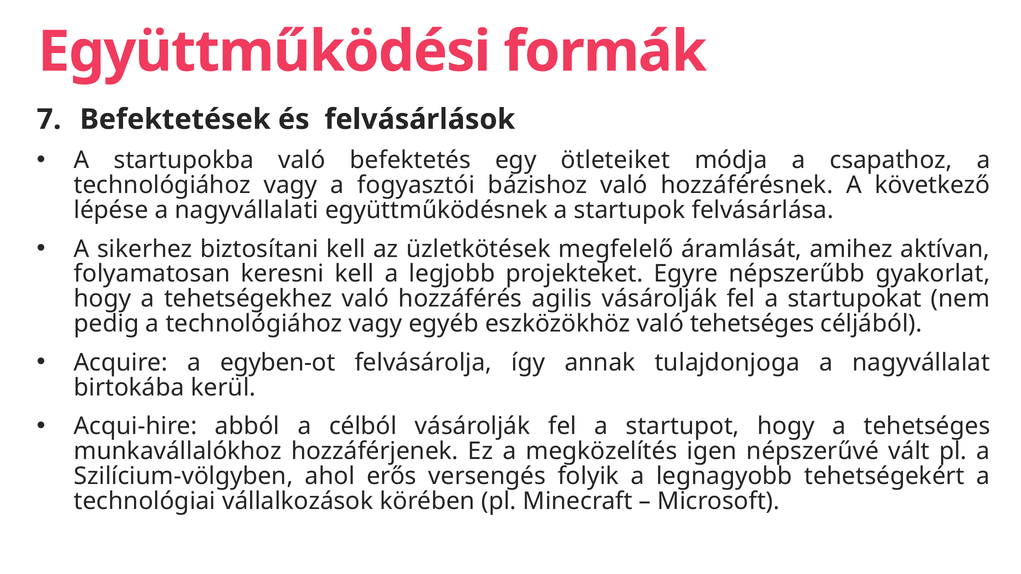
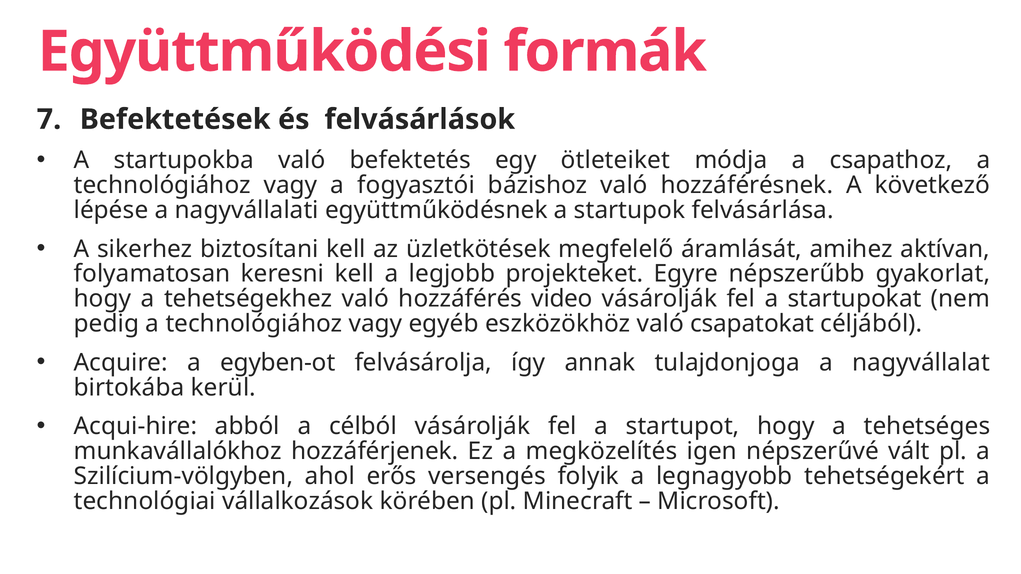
agilis: agilis -> video (562, 299)
való tehetséges: tehetséges -> csapatokat (752, 324)
